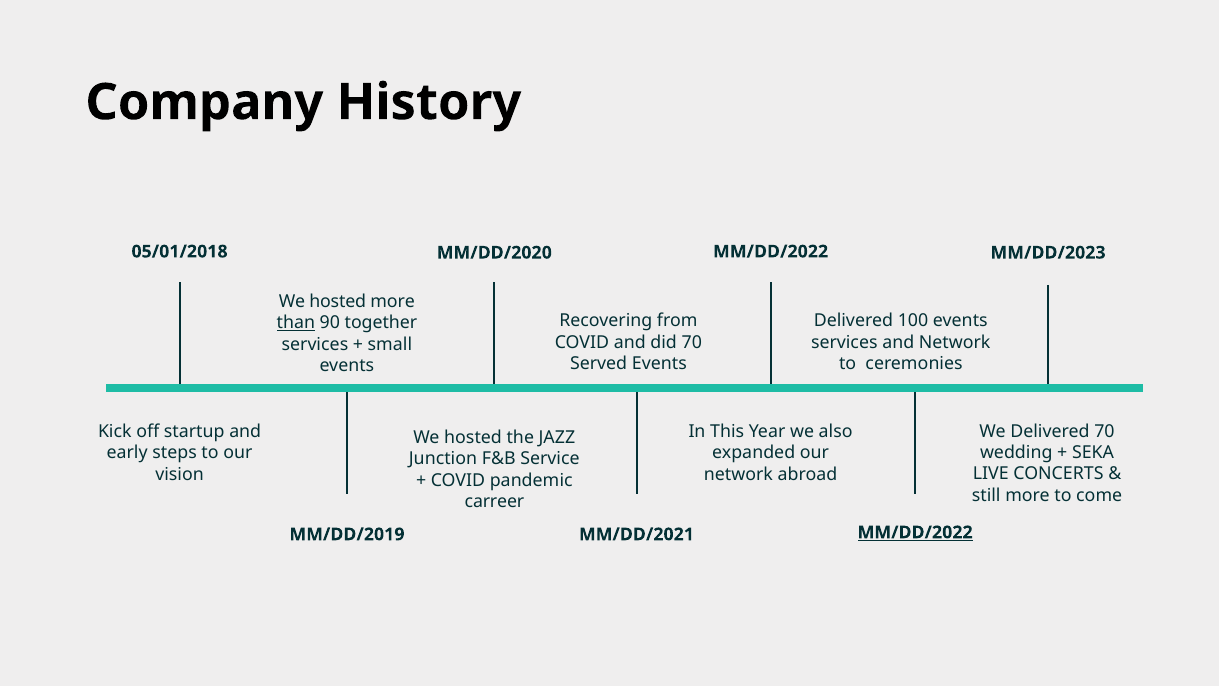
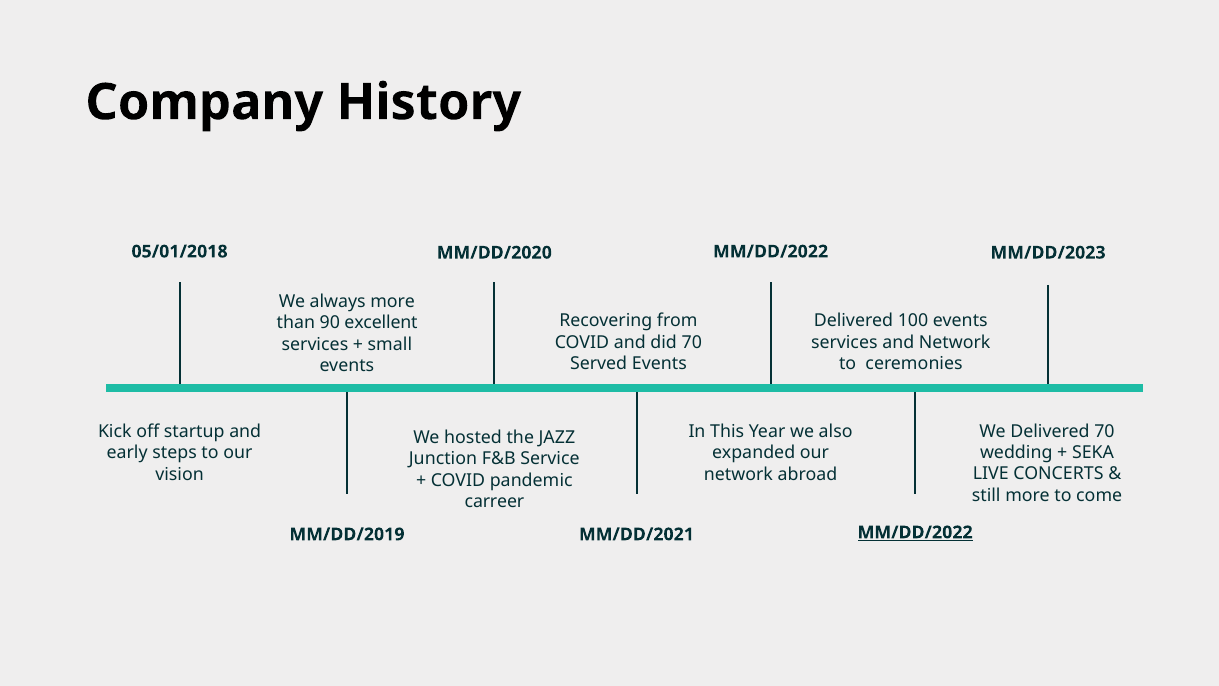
hosted: hosted -> always (338, 301)
than underline: present -> none (296, 323)
together: together -> excellent (381, 323)
